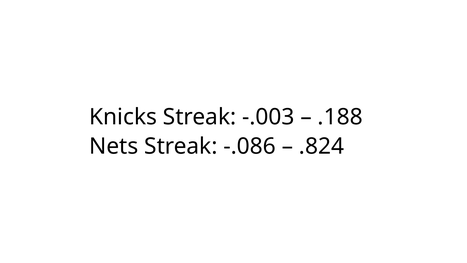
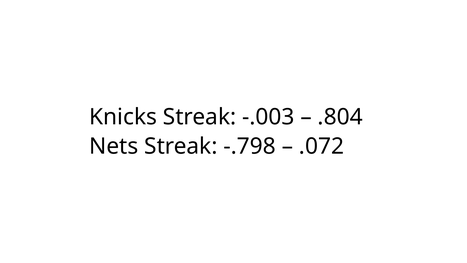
.188: .188 -> .804 (340, 117)
-.086: -.086 -> -.798 (250, 146)
.824: .824 -> .072 (322, 146)
